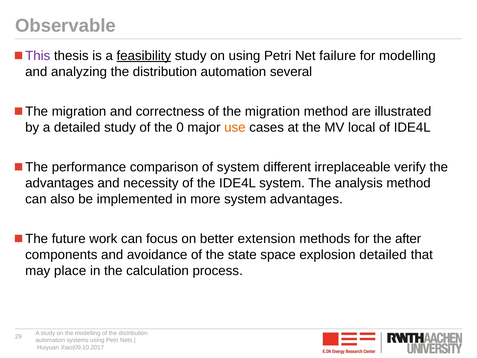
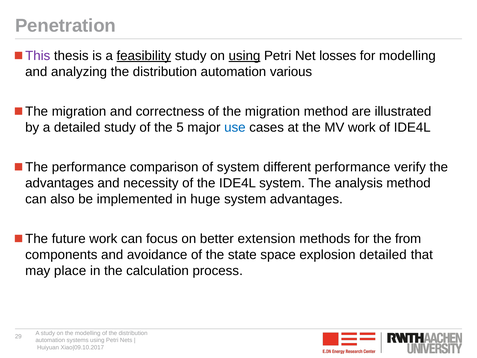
Observable: Observable -> Penetration (65, 26)
using underline: none -> present (244, 56)
failure: failure -> losses (338, 56)
several: several -> various (291, 72)
0: 0 -> 5 (180, 127)
use colour: orange -> blue (235, 127)
MV local: local -> work (362, 127)
different irreplaceable: irreplaceable -> performance (352, 167)
more: more -> huge (205, 199)
after: after -> from (408, 239)
